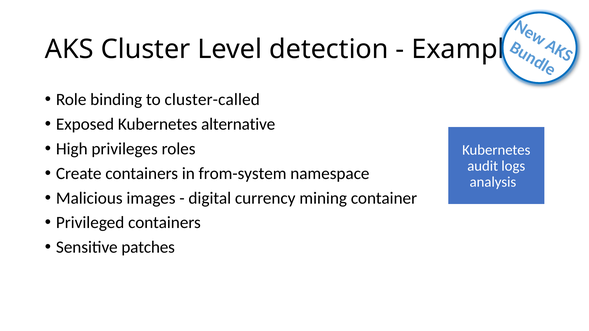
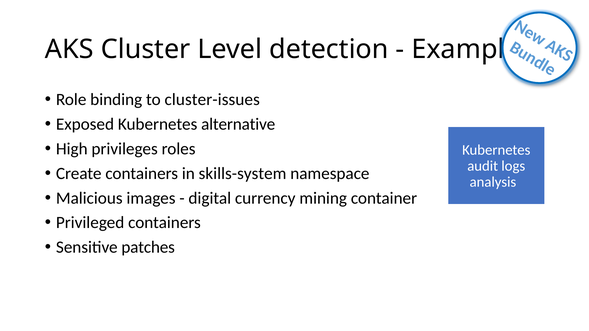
cluster-called: cluster-called -> cluster-issues (212, 100)
from-system: from-system -> skills-system (243, 174)
